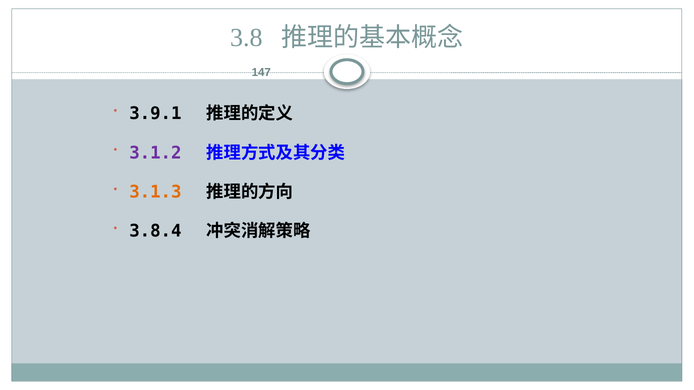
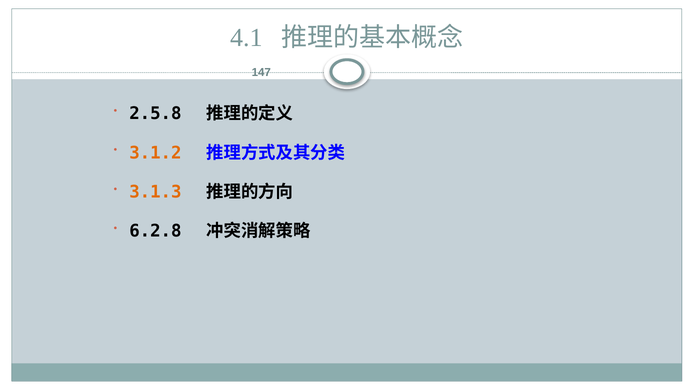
3.8: 3.8 -> 4.1 (246, 38)
3.9.1: 3.9.1 -> 2.5.8 (155, 114)
3.1.2 colour: purple -> orange (155, 153)
3.8.4: 3.8.4 -> 6.2.8 (155, 231)
